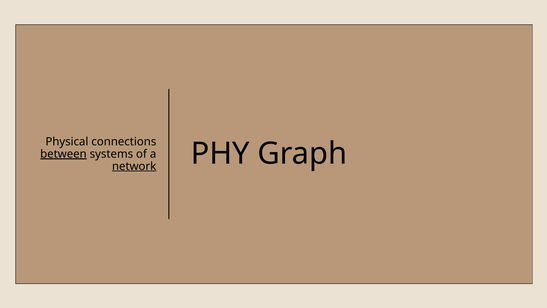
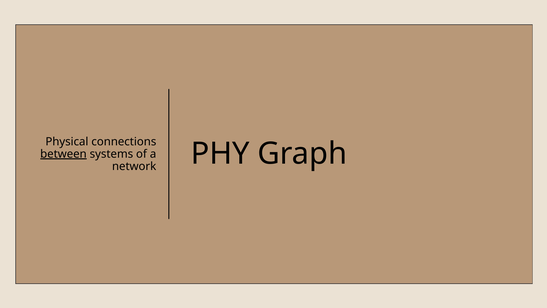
network underline: present -> none (134, 166)
